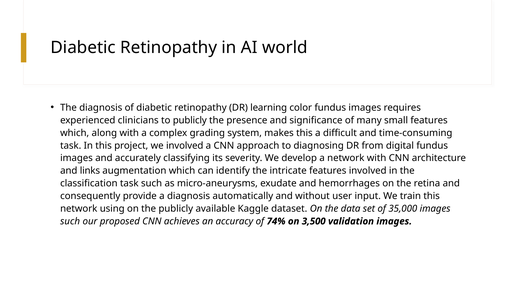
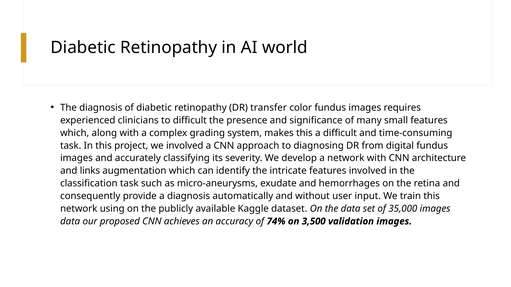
learning: learning -> transfer (269, 108)
to publicly: publicly -> difficult (190, 120)
such: such -> data (70, 222)
